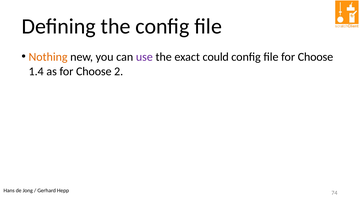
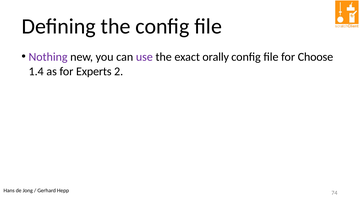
Nothing colour: orange -> purple (48, 57)
could: could -> orally (216, 57)
as for Choose: Choose -> Experts (94, 71)
